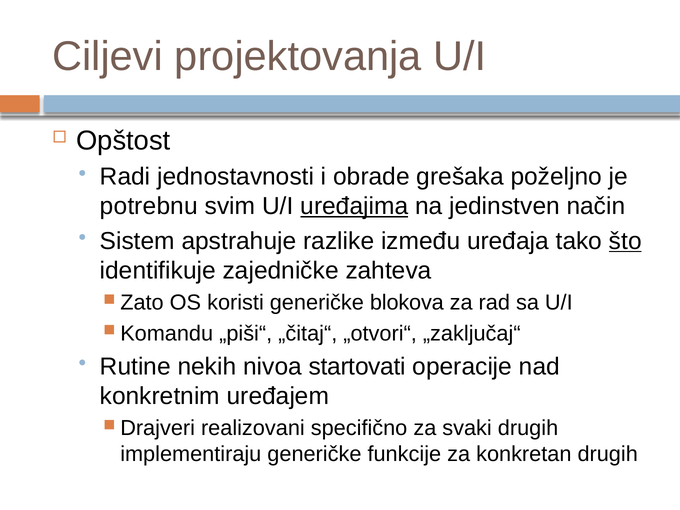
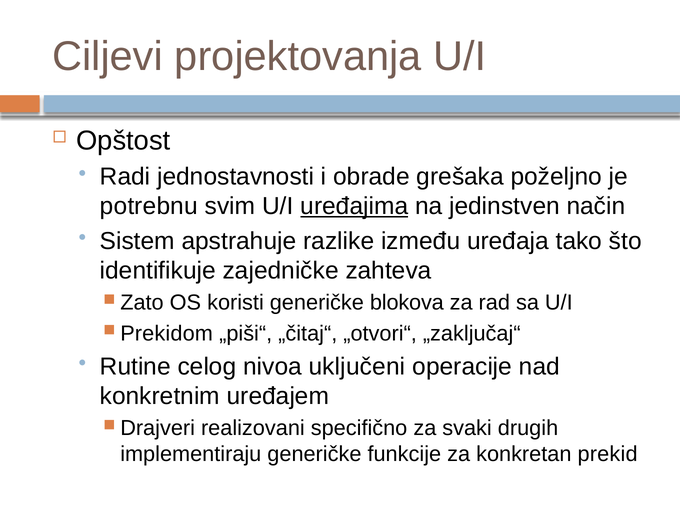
što underline: present -> none (625, 241)
Komandu: Komandu -> Prekidom (167, 333)
nekih: nekih -> celog (207, 367)
startovati: startovati -> uključeni (357, 367)
konkretan drugih: drugih -> prekid (608, 454)
